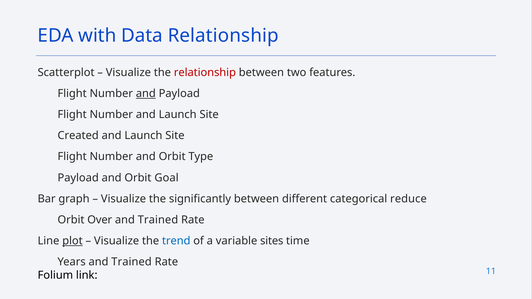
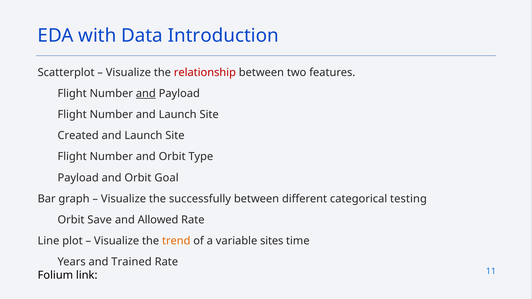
Data Relationship: Relationship -> Introduction (223, 36)
significantly: significantly -> successfully (200, 199)
reduce: reduce -> testing (408, 199)
Over: Over -> Save (100, 220)
Trained: Trained -> Allowed (158, 220)
plot underline: present -> none (72, 241)
trend colour: blue -> orange (176, 241)
